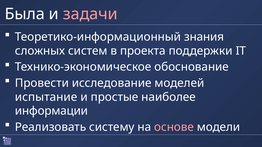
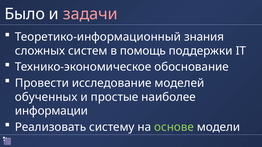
Была: Была -> Было (25, 14)
проекта: проекта -> помощь (143, 51)
испытание: испытание -> обученных (46, 97)
основе colour: pink -> light green (174, 127)
